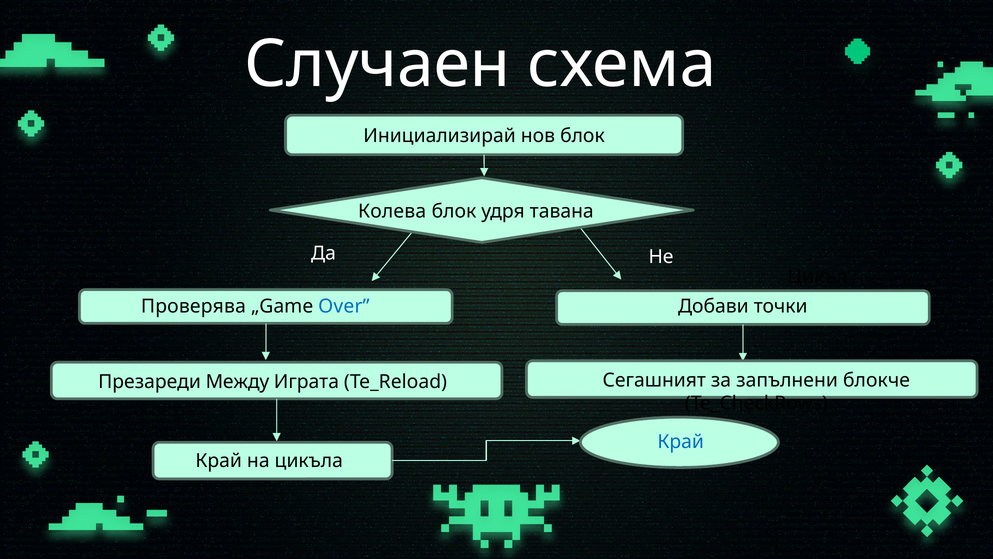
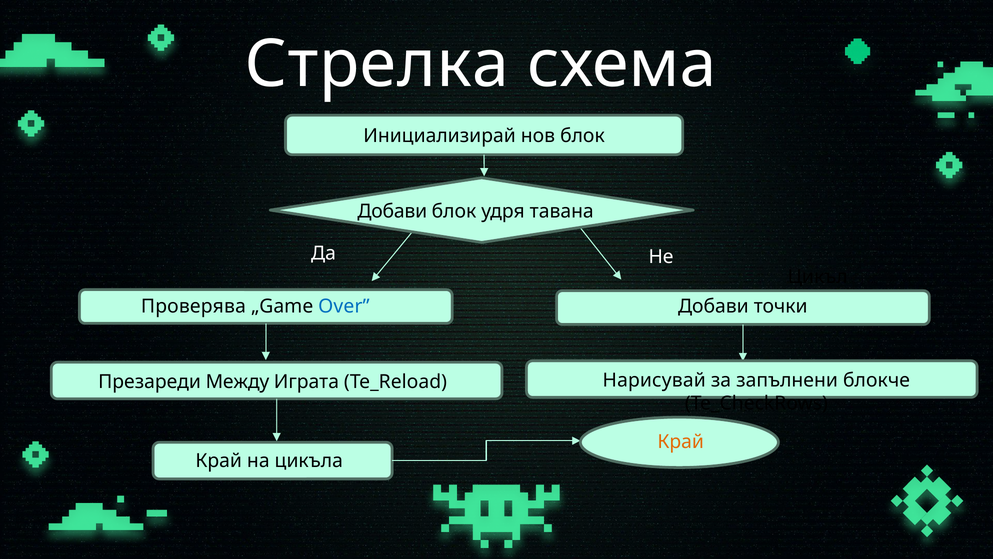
Случаен: Случаен -> Стрелка (377, 64)
Колева: Колева -> Добави (392, 211)
Сегашният: Сегашният -> Нарисувай (654, 380)
Край colour: blue -> orange (681, 441)
